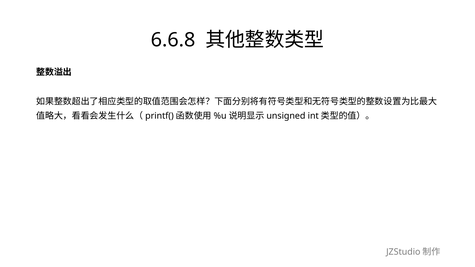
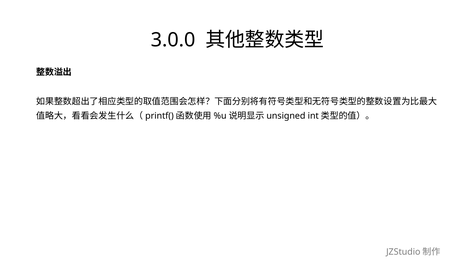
6.6.8: 6.6.8 -> 3.0.0 (173, 40)
